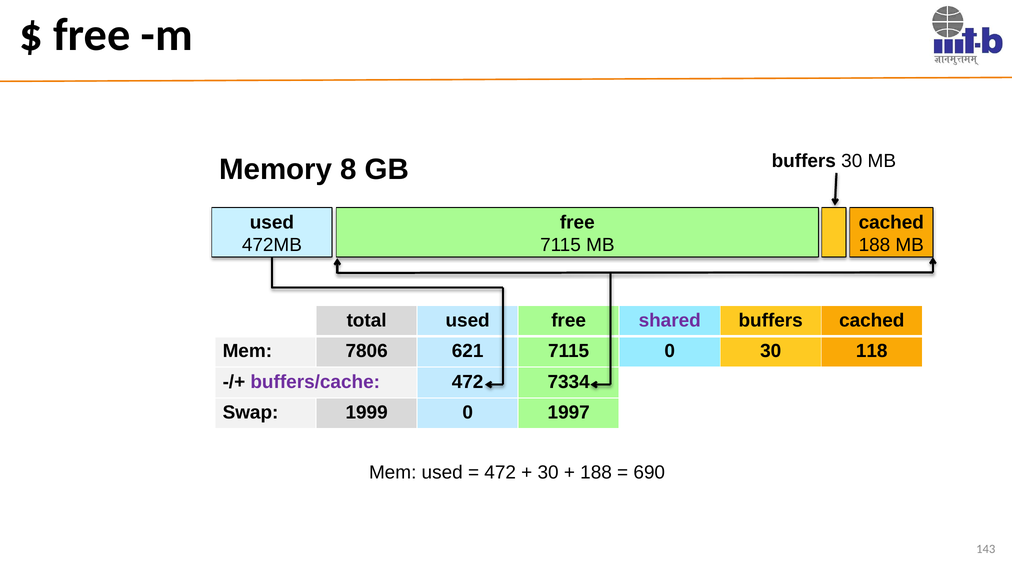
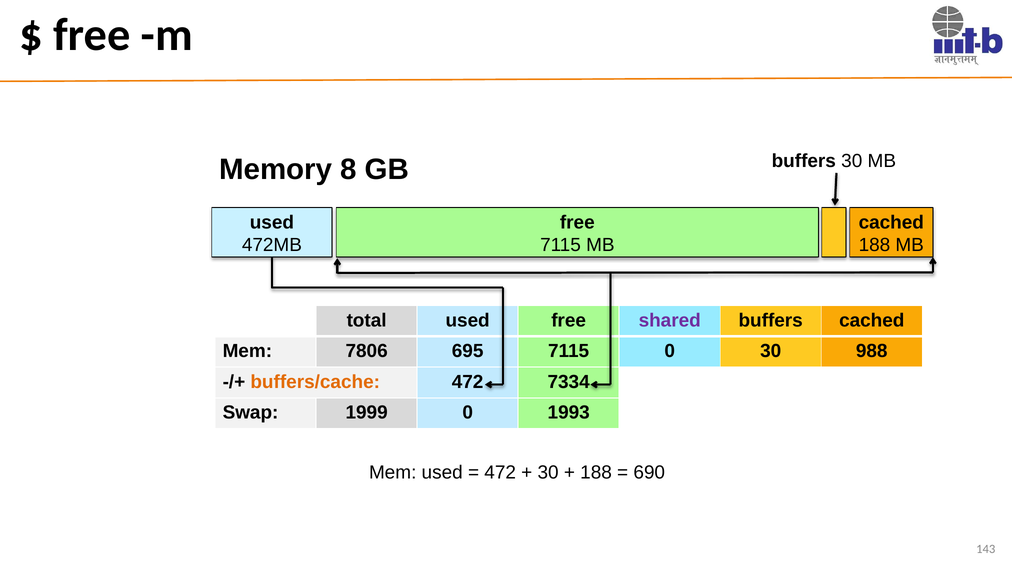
621: 621 -> 695 (468, 351)
118: 118 -> 988 (872, 351)
buffers/cache colour: purple -> orange (315, 382)
1997: 1997 -> 1993 (569, 413)
